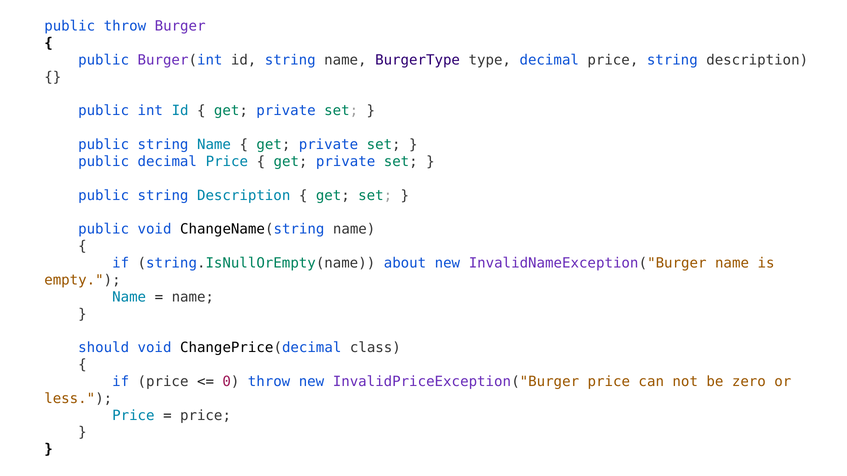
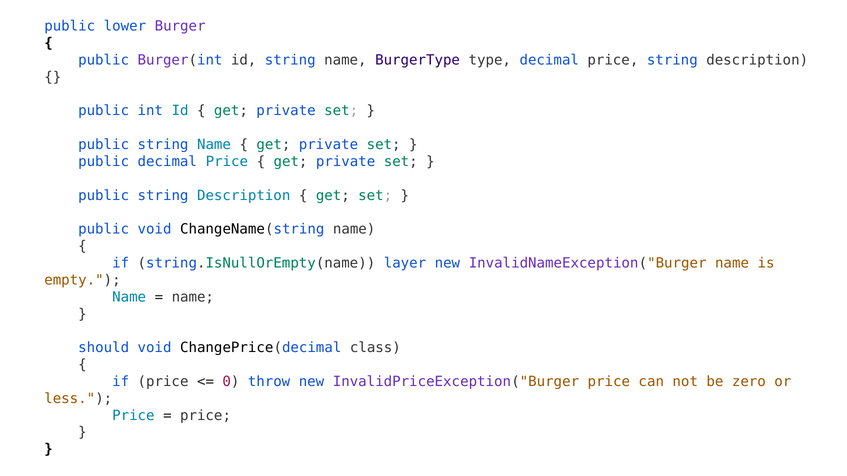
public throw: throw -> lower (125, 26)
about: about -> layer (405, 263)
